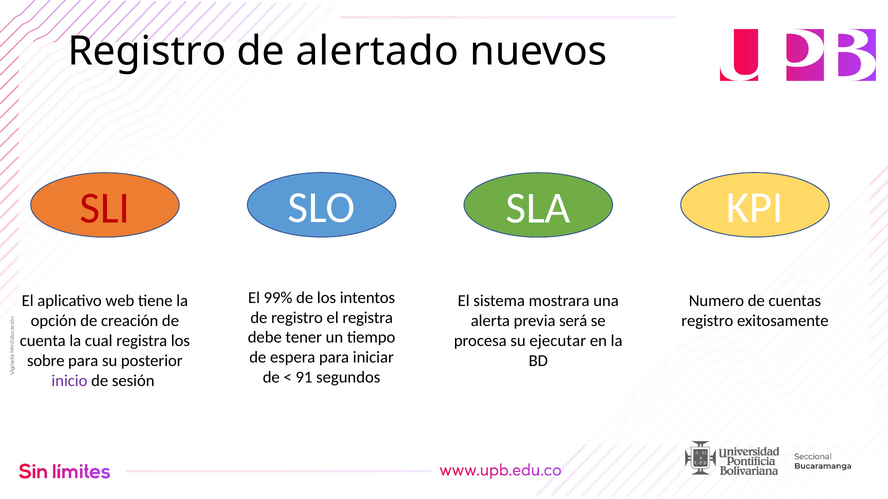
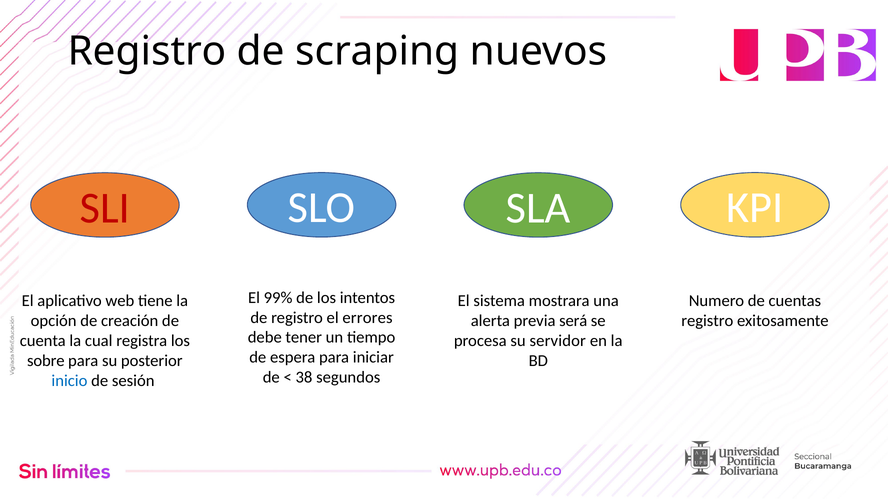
alertado: alertado -> scraping (377, 52)
el registra: registra -> errores (368, 318)
ejecutar: ejecutar -> servidor (558, 341)
91: 91 -> 38 (304, 378)
inicio colour: purple -> blue (69, 381)
